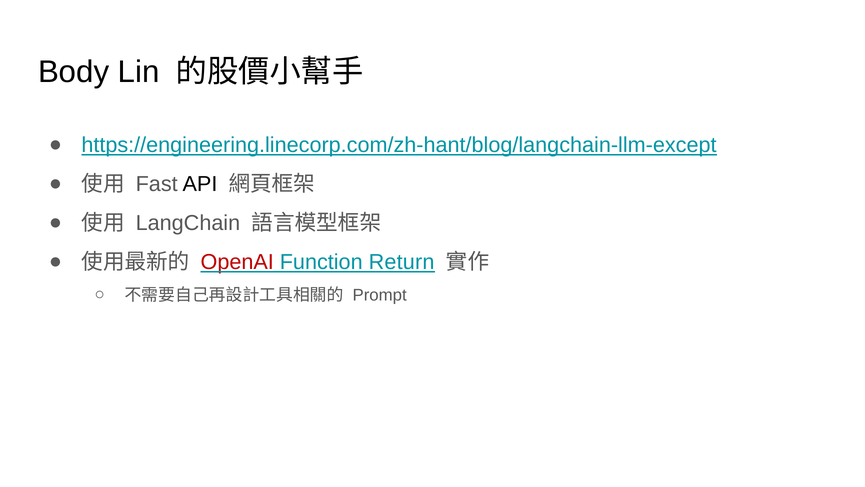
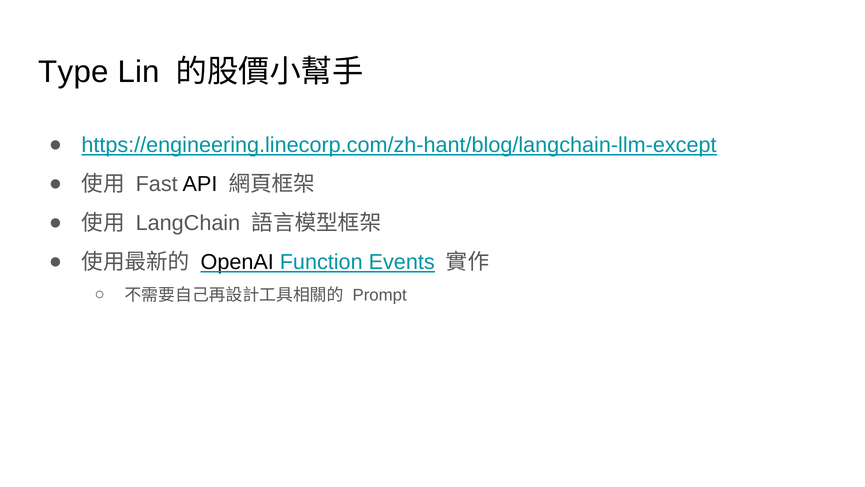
Body: Body -> Type (74, 72)
OpenAI colour: red -> black (237, 262)
Return: Return -> Events (402, 262)
